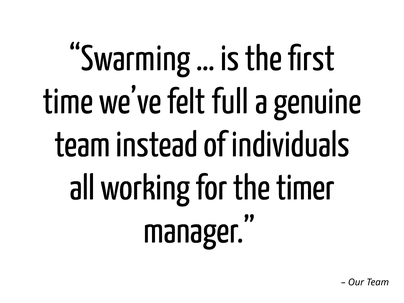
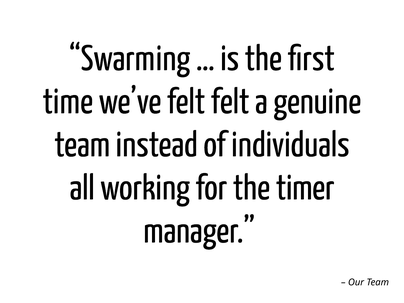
felt full: full -> felt (230, 101)
